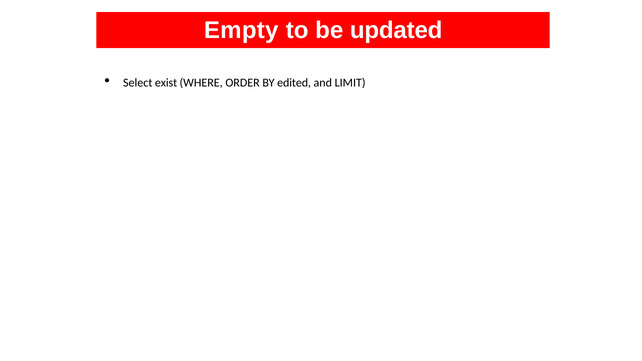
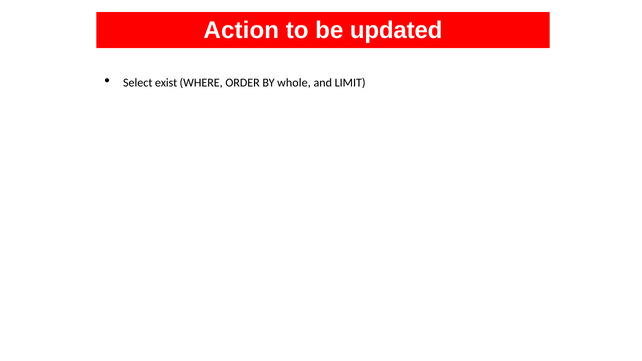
Empty: Empty -> Action (241, 31)
edited: edited -> whole (294, 83)
